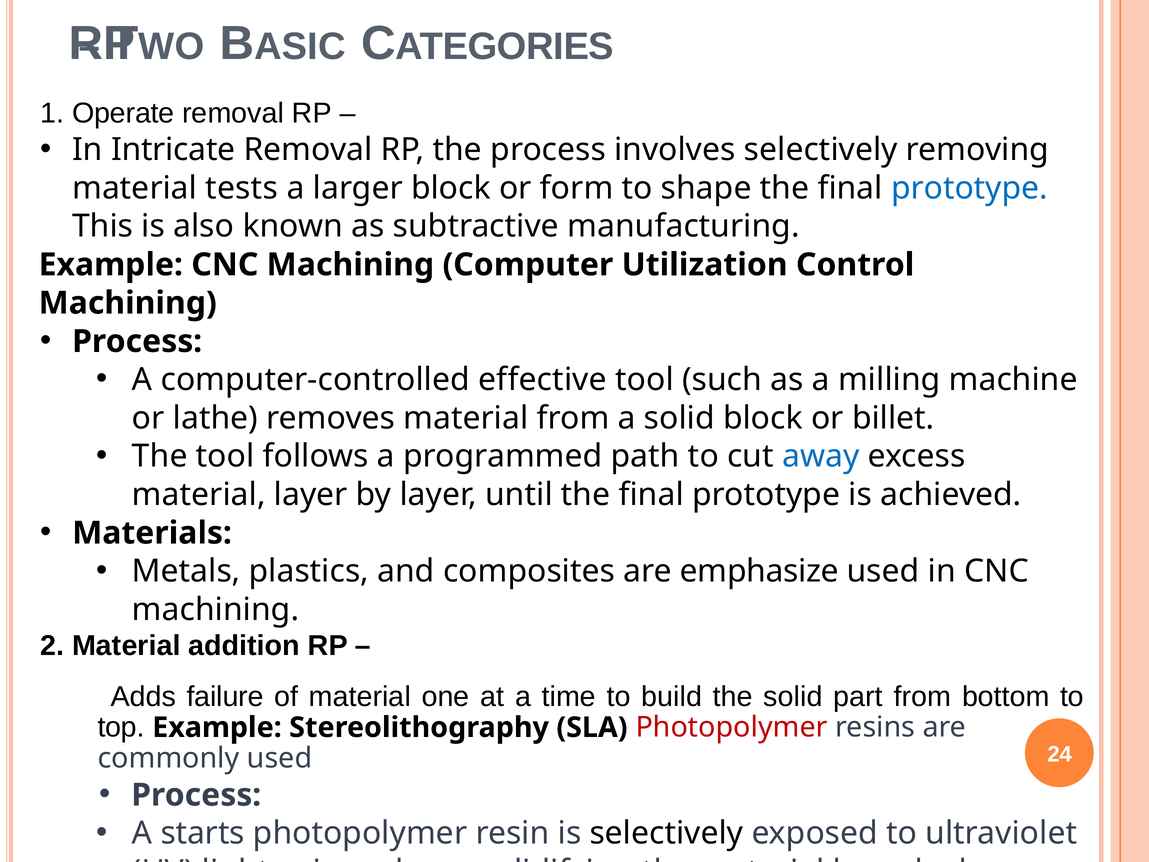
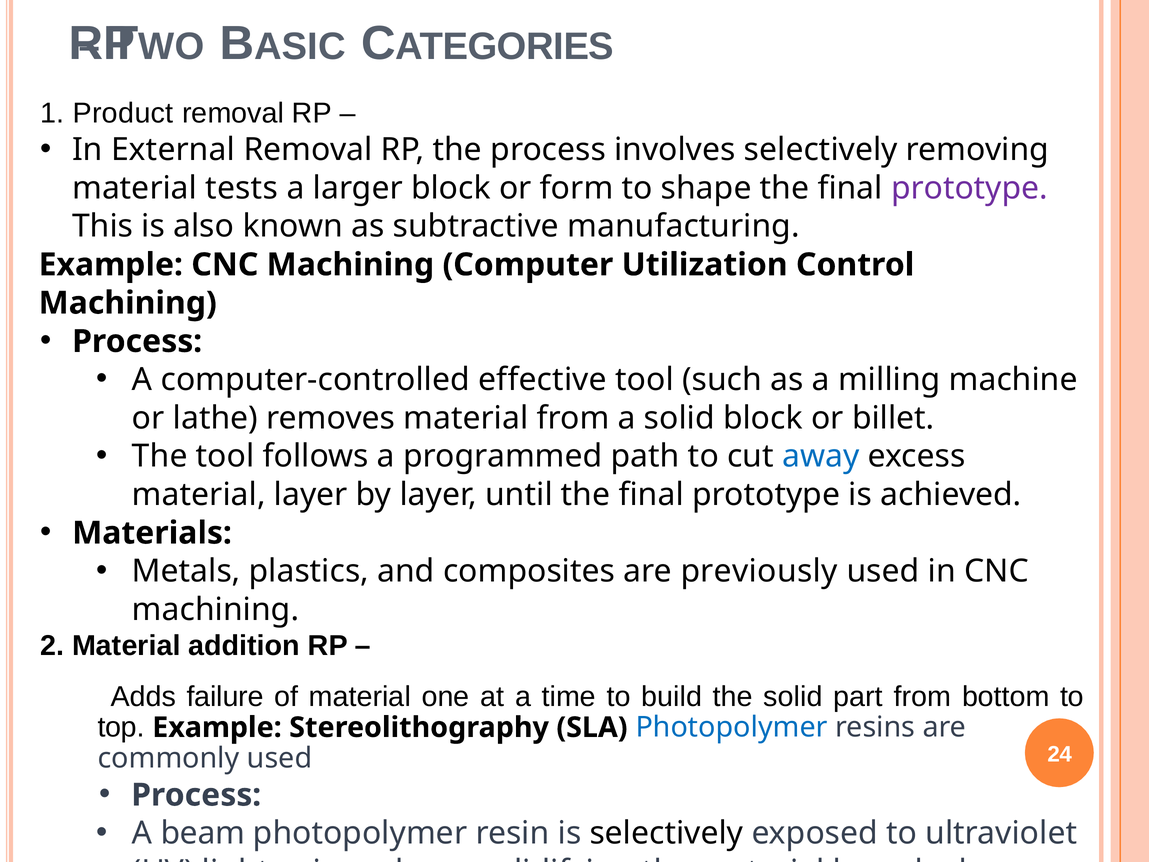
Operate: Operate -> Product (123, 113)
Intricate: Intricate -> External (173, 150)
prototype colour: blue -> purple (969, 188)
emphasize: emphasize -> previously (759, 571)
Photopolymer colour: red -> blue (732, 727)
starts: starts -> beam (203, 833)
